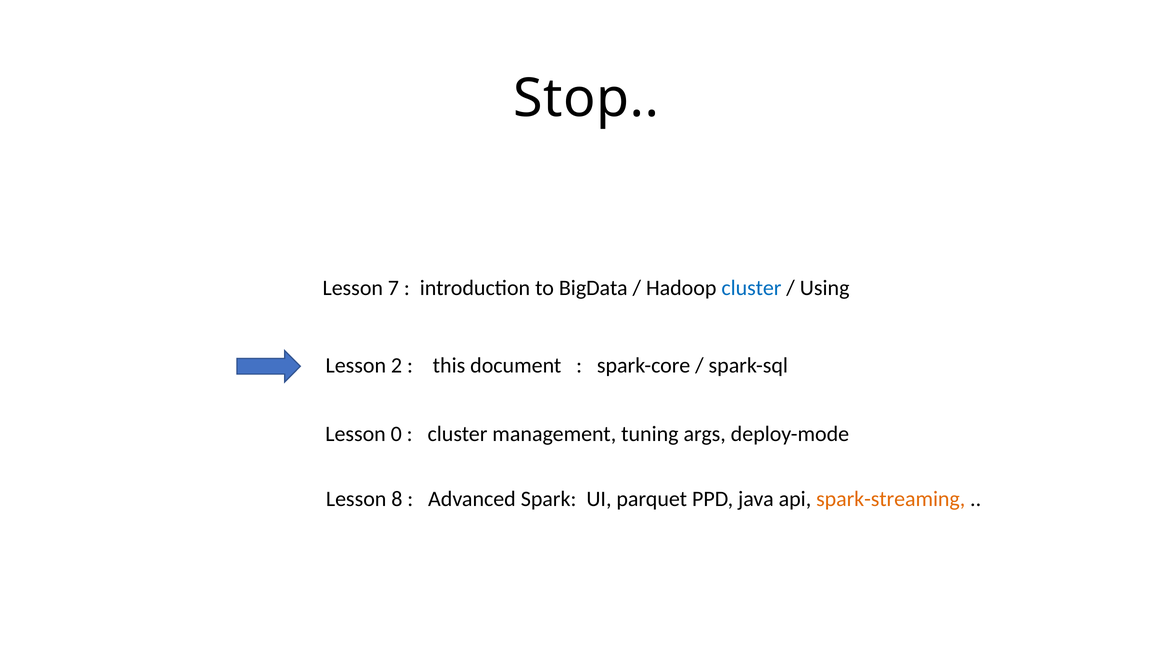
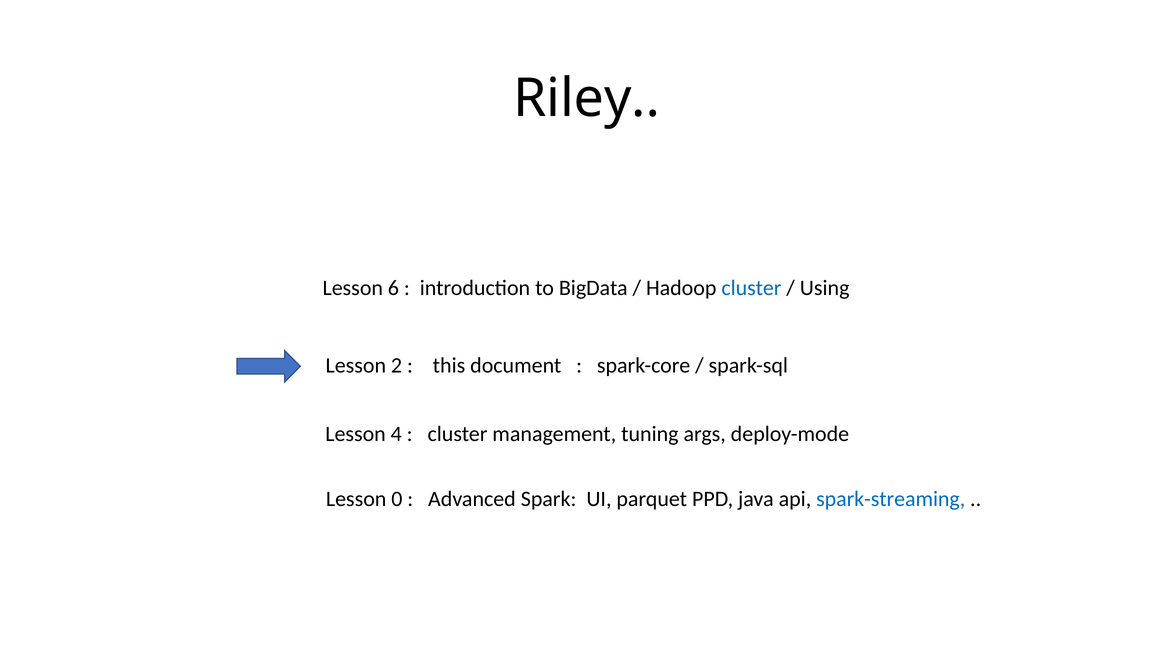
Stop: Stop -> Riley (587, 99)
7: 7 -> 6 (393, 288)
0: 0 -> 4 (396, 434)
8: 8 -> 0 (397, 499)
spark-streaming colour: orange -> blue (891, 499)
